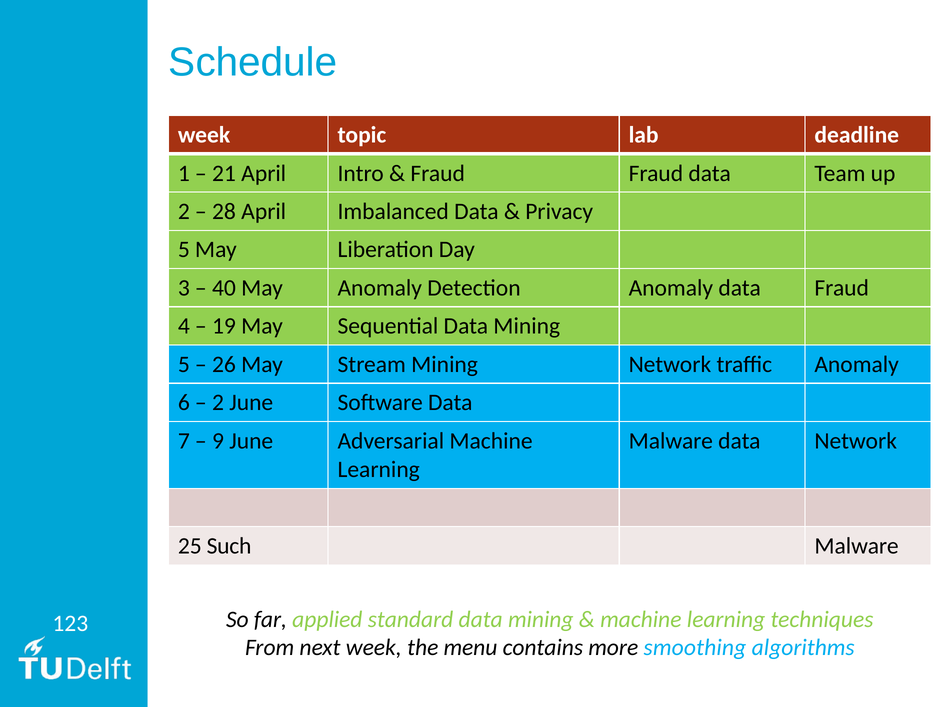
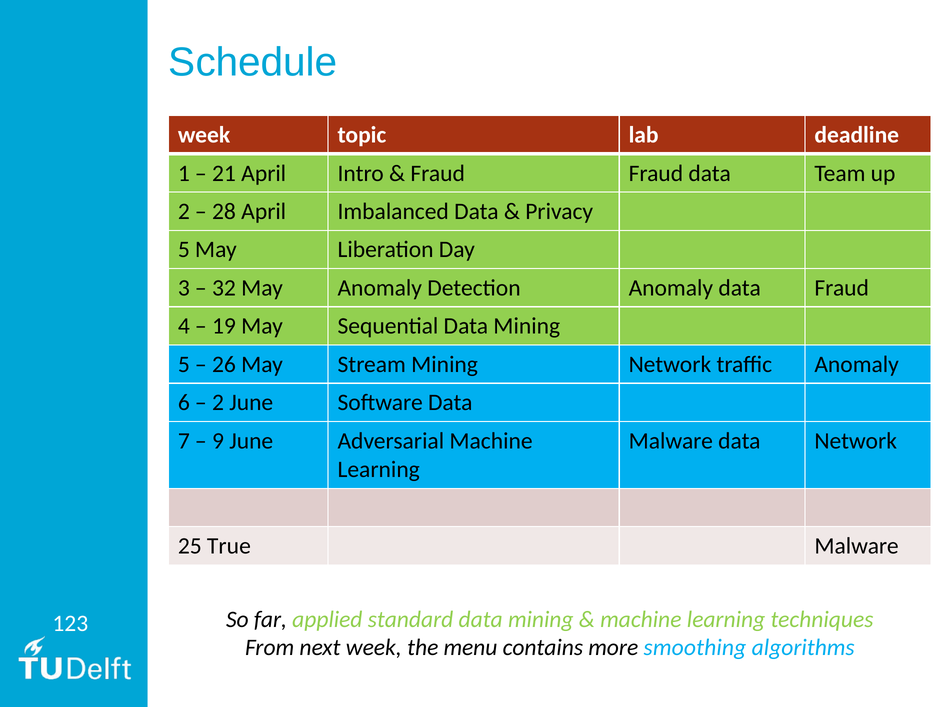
40: 40 -> 32 (224, 288)
Such: Such -> True (229, 546)
